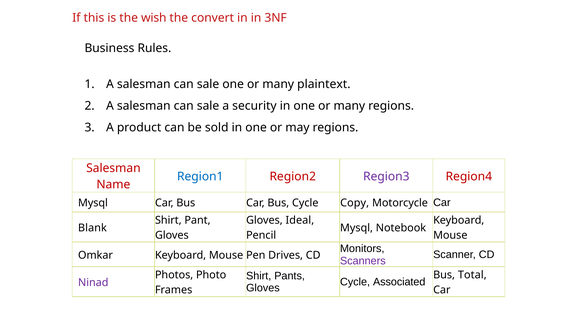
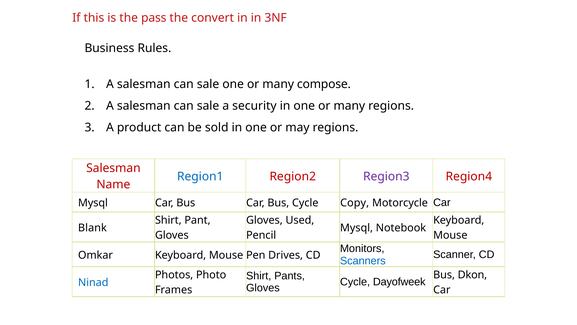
wish: wish -> pass (154, 18)
plaintext: plaintext -> compose (324, 84)
Ideal: Ideal -> Used (300, 220)
Scanners colour: purple -> blue (363, 260)
Associated: Associated -> Dayofweek (399, 282)
Total: Total -> Dkon (472, 275)
Ninad colour: purple -> blue (93, 282)
